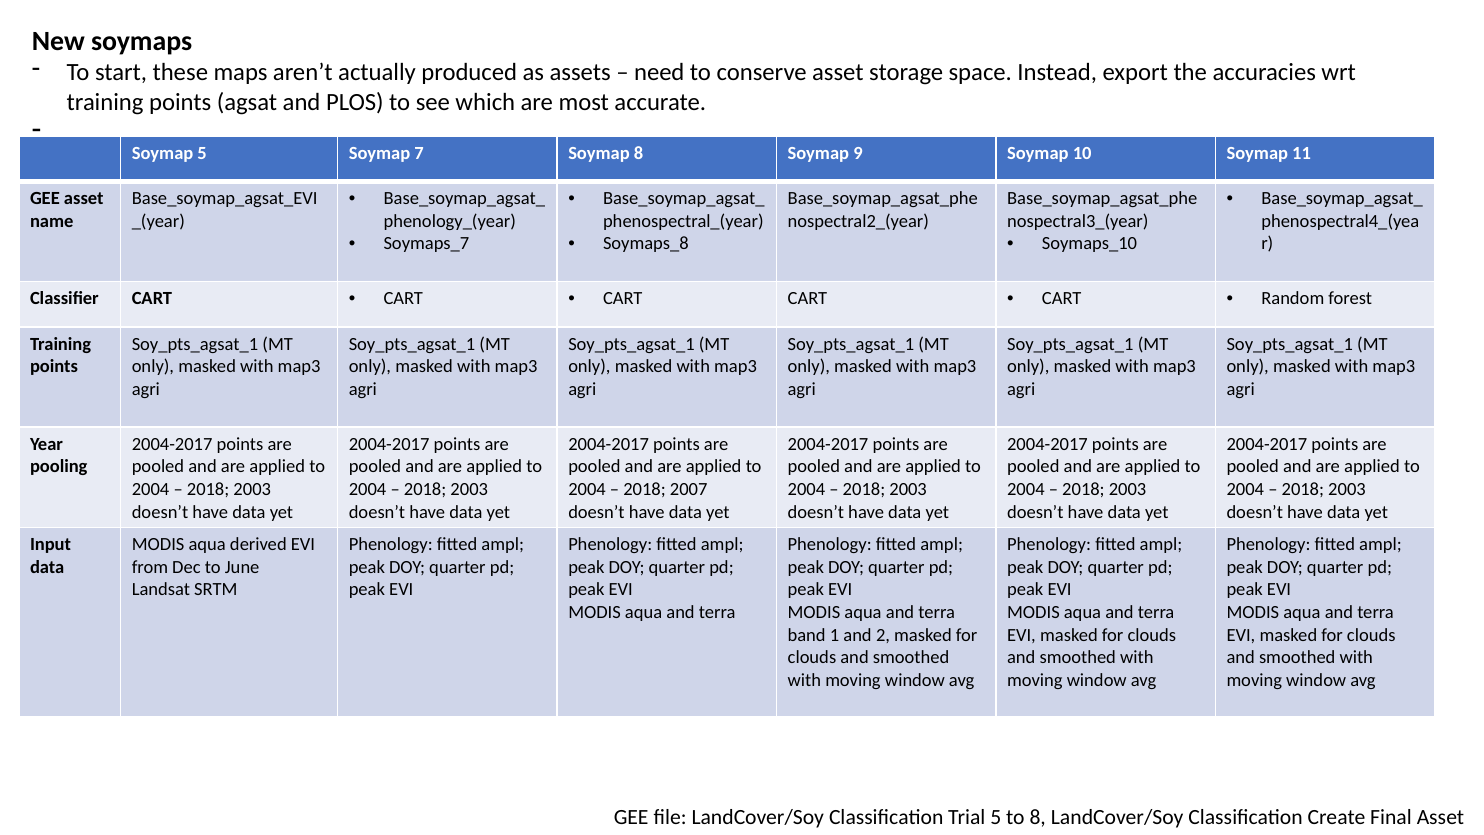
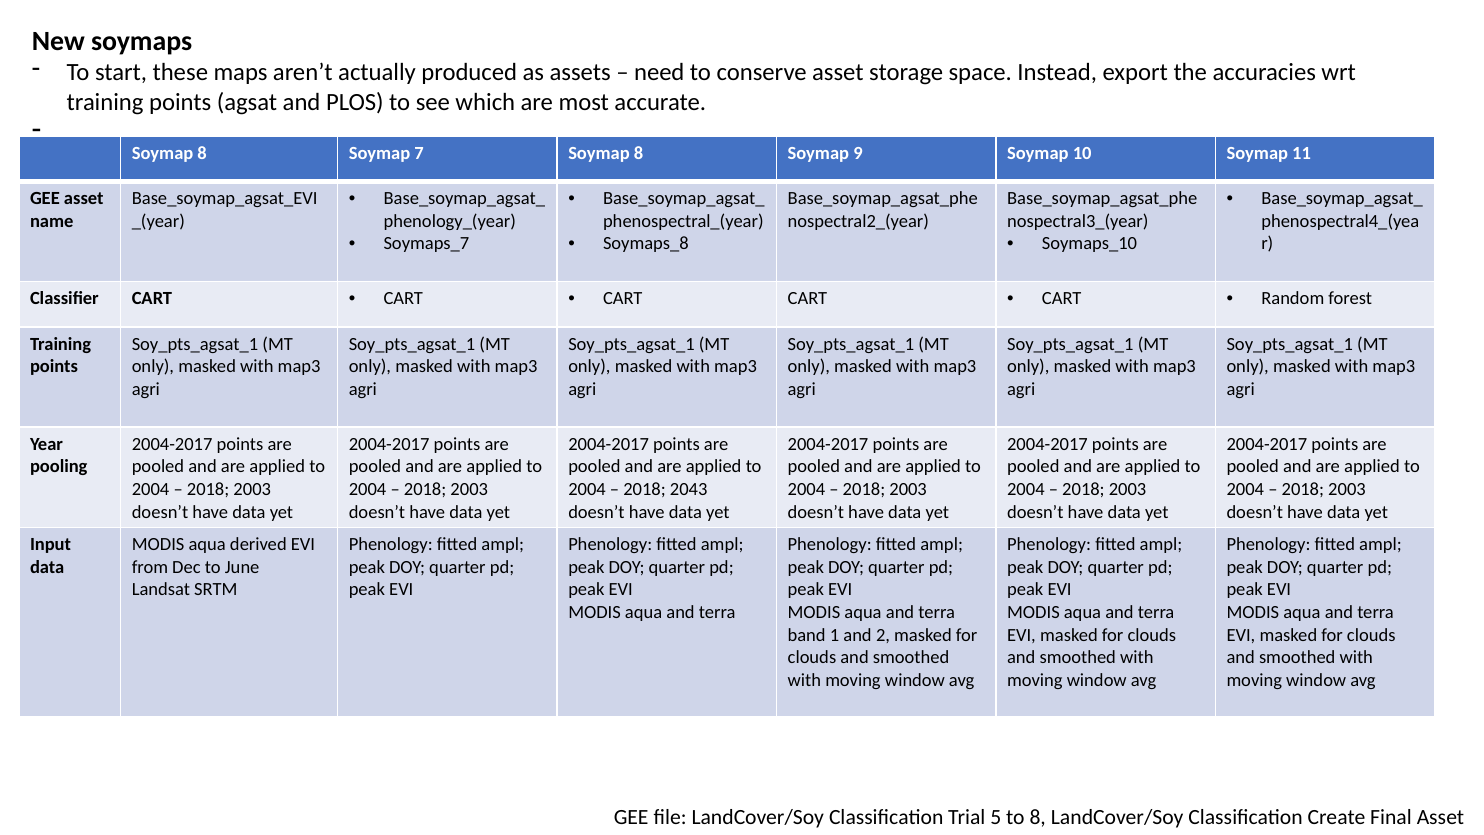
5: 5 -> 8 (202, 153)
2007: 2007 -> 2043 (689, 489)
